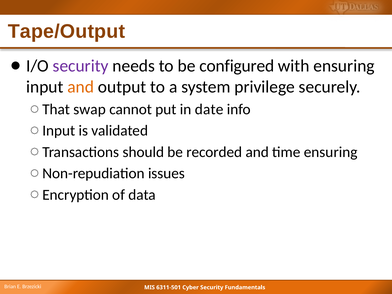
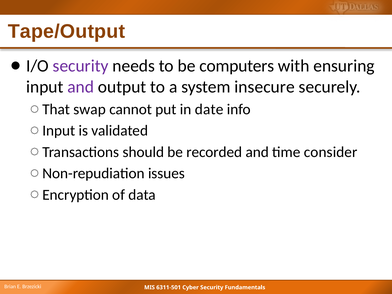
configured: configured -> computers (237, 66)
and colour: orange -> purple (81, 87)
privilege: privilege -> insecure (265, 87)
time ensuring: ensuring -> consider (331, 152)
